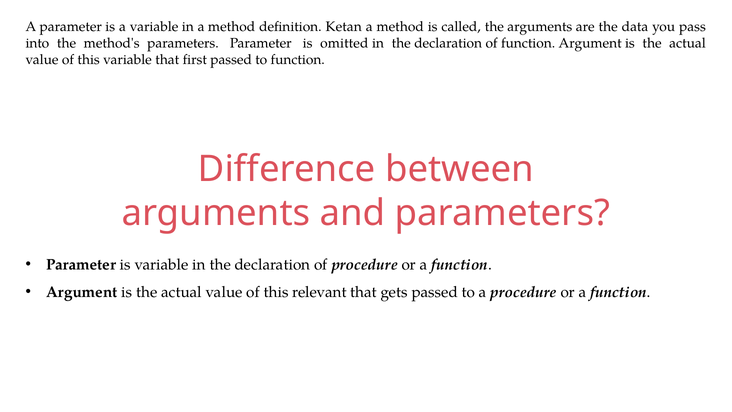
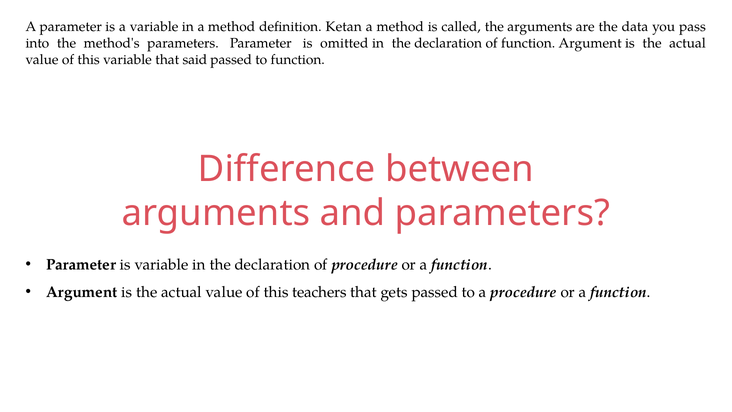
first: first -> said (195, 60)
relevant: relevant -> teachers (319, 292)
